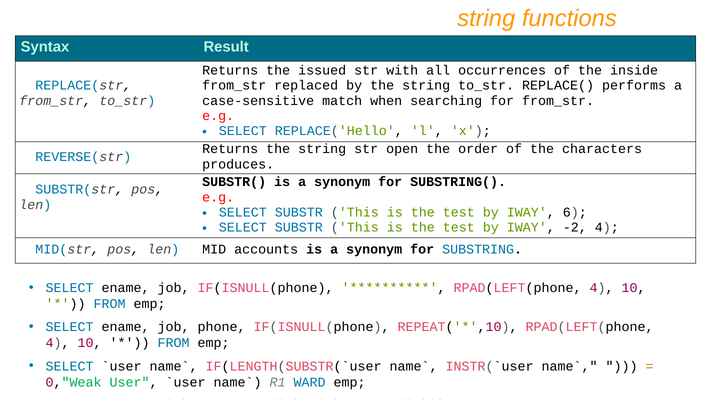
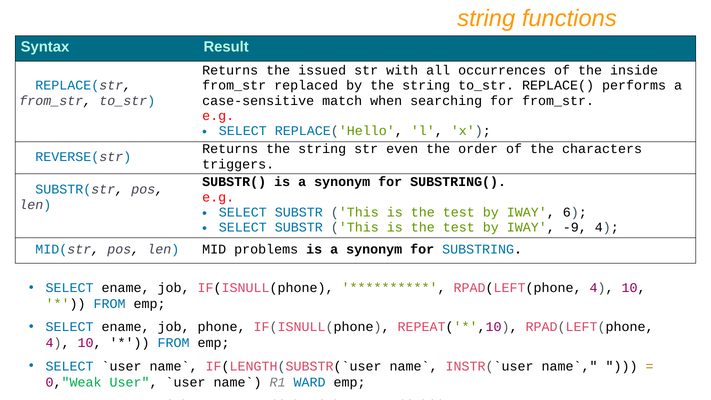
open: open -> even (402, 149)
produces: produces -> triggers (238, 164)
-2: -2 -> -9 (575, 227)
accounts: accounts -> problems (266, 250)
